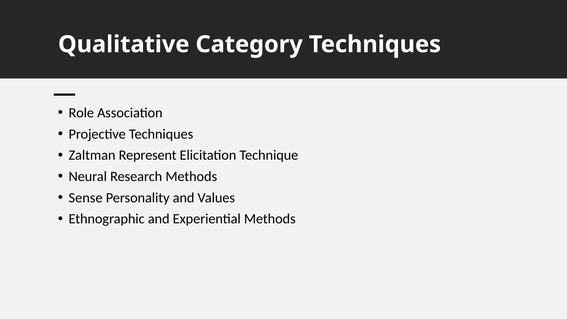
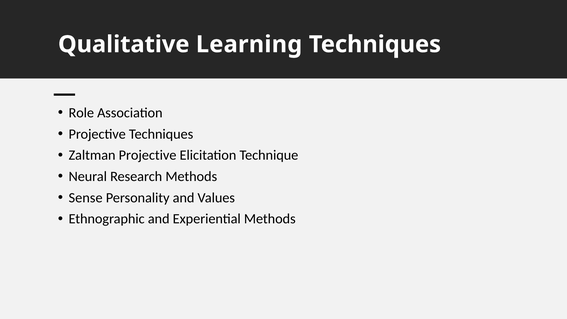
Category: Category -> Learning (249, 44)
Zaltman Represent: Represent -> Projective (148, 155)
